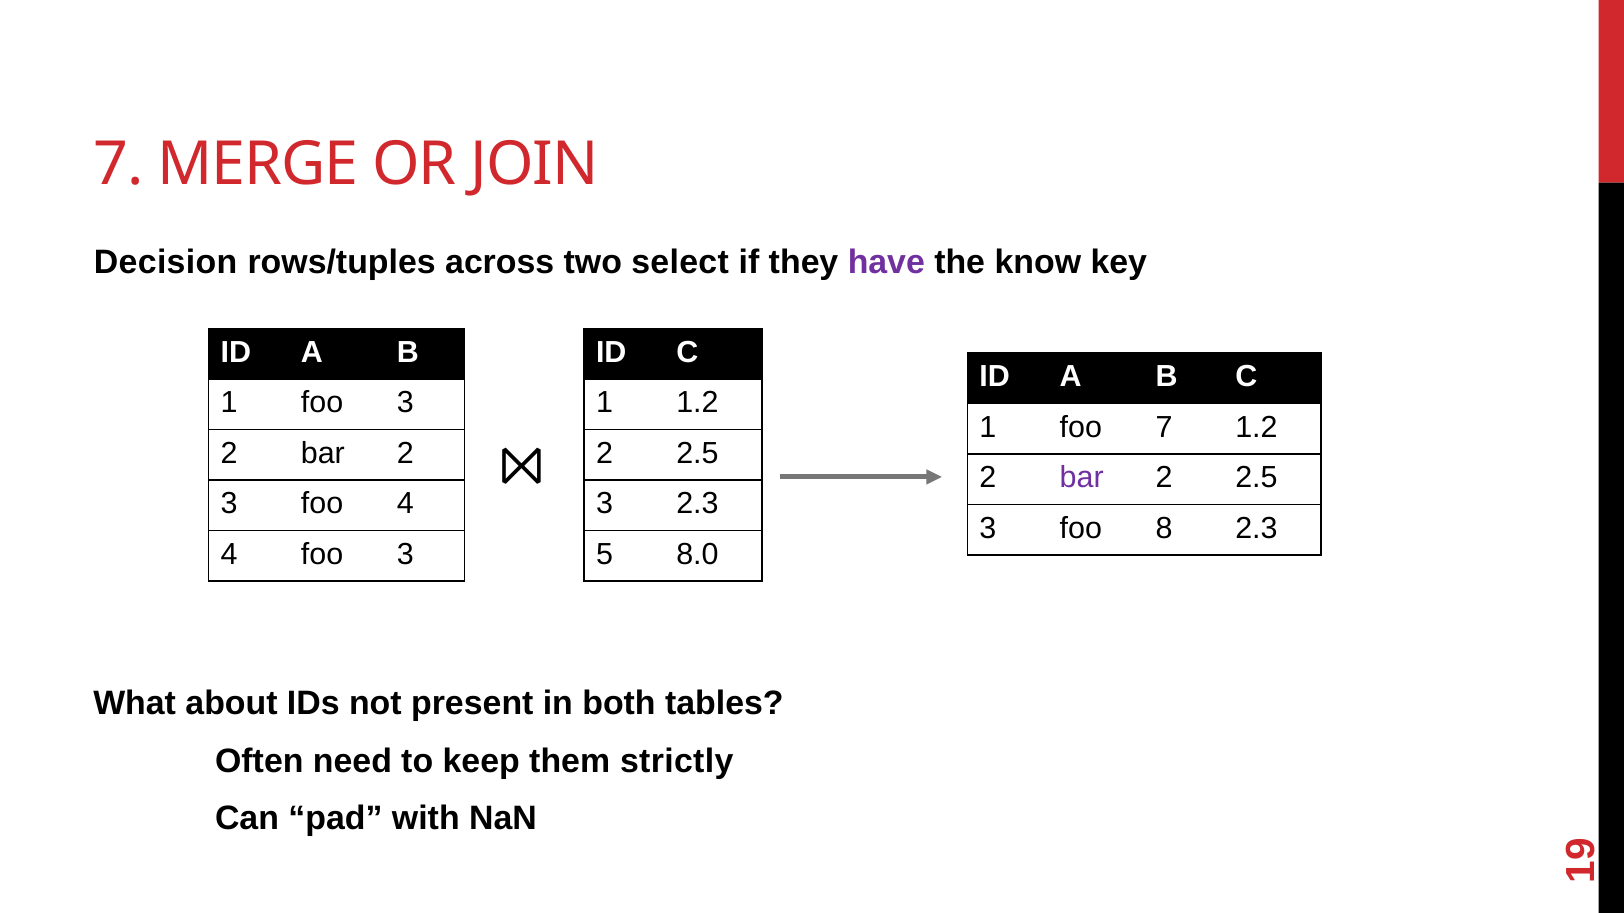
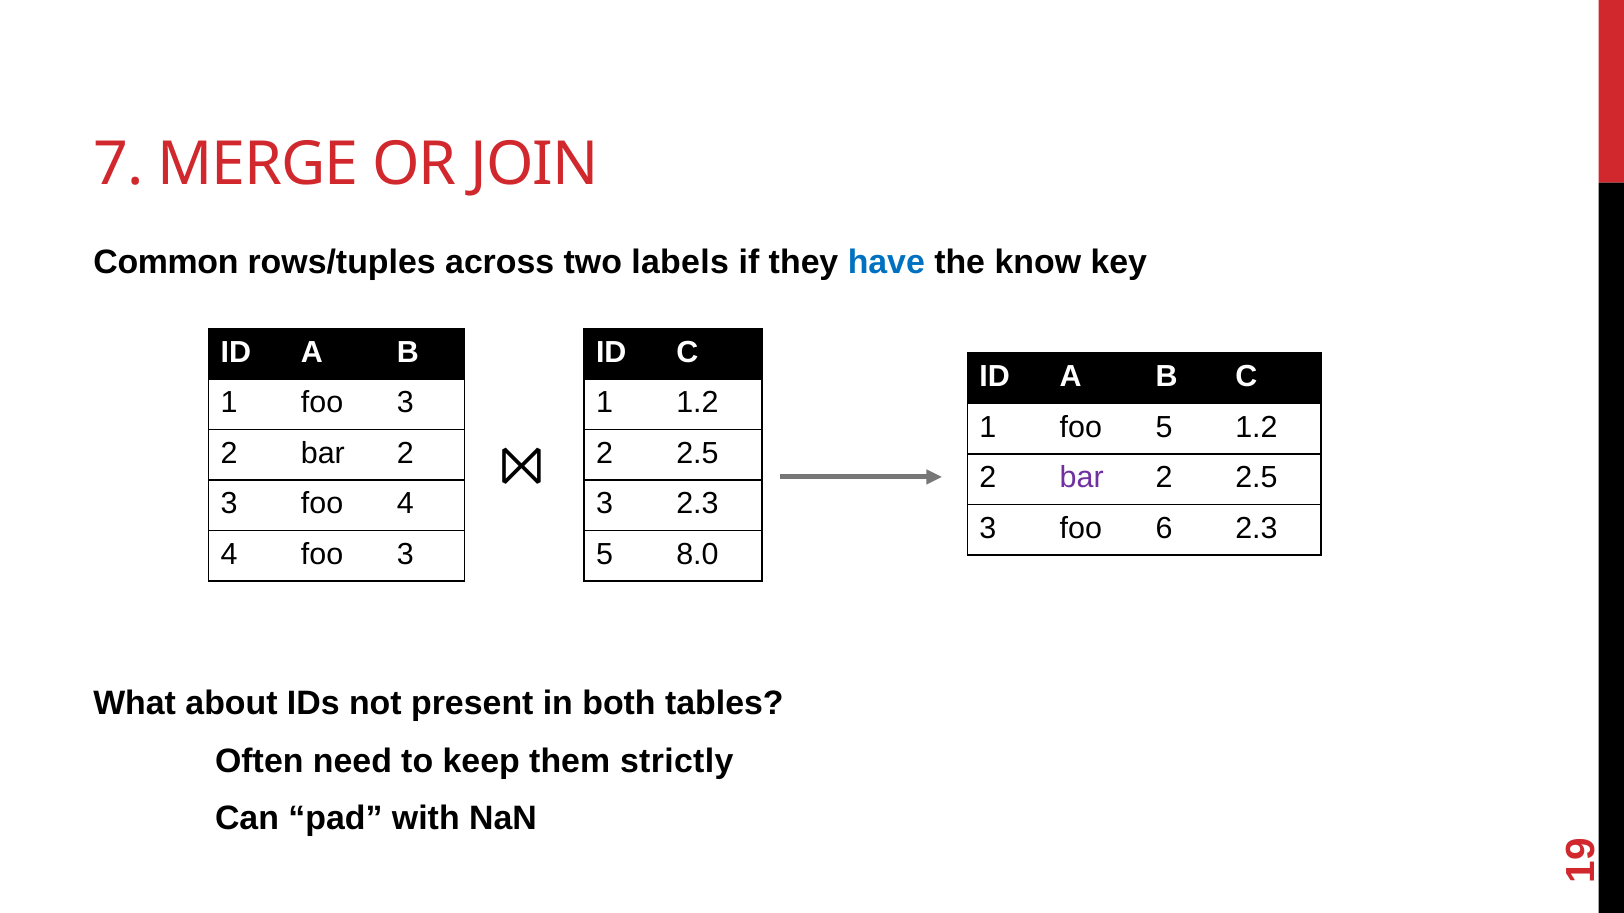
Decision: Decision -> Common (166, 262)
select: select -> labels (680, 262)
have colour: purple -> blue (886, 262)
foo 7: 7 -> 5 (1164, 427)
8: 8 -> 6 (1164, 528)
